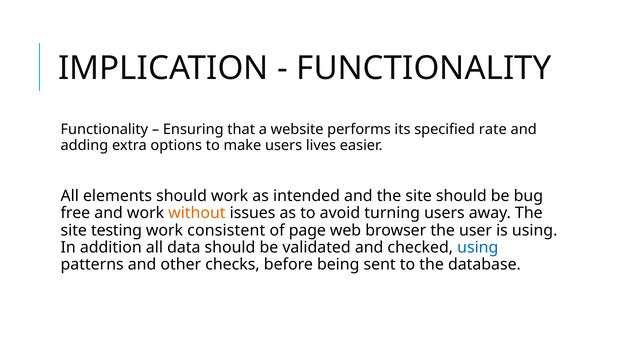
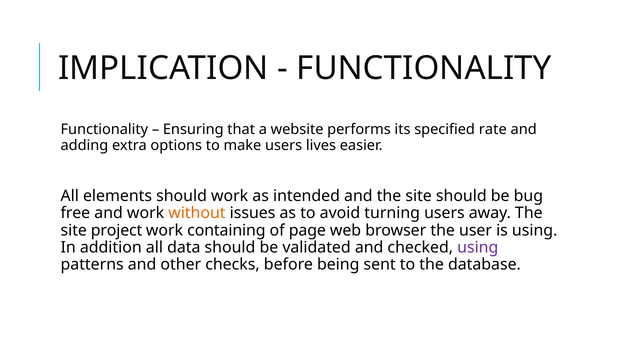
testing: testing -> project (117, 230)
consistent: consistent -> containing (226, 230)
using colour: blue -> purple (478, 247)
